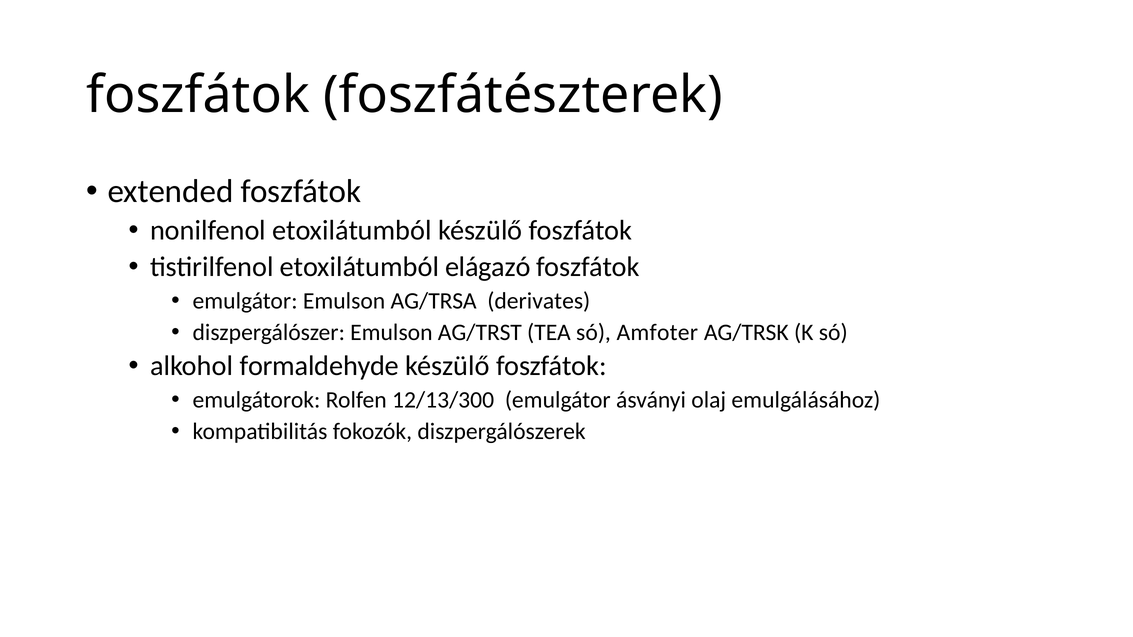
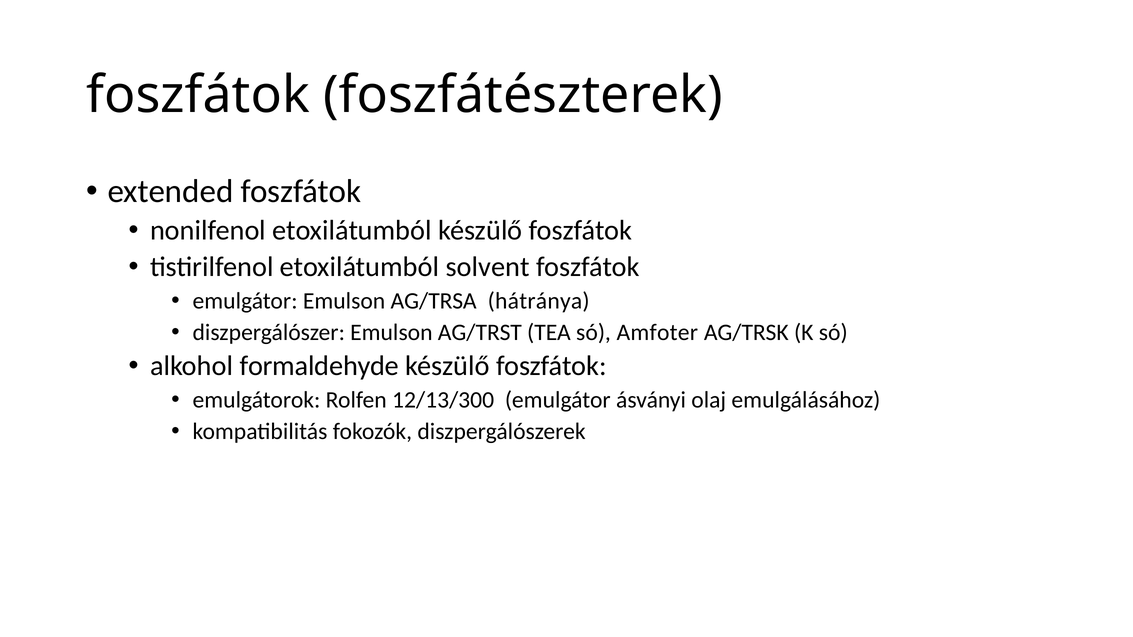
elágazó: elágazó -> solvent (488, 267)
derivates: derivates -> hátránya (539, 301)
